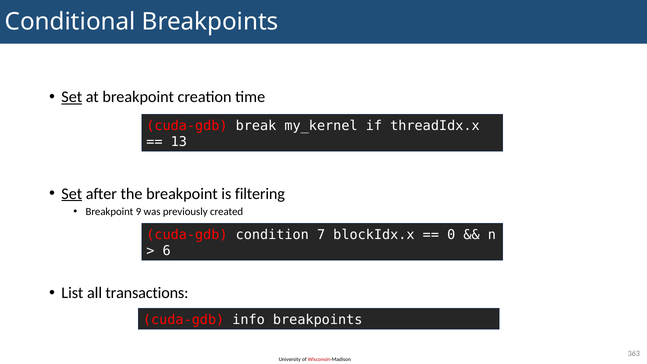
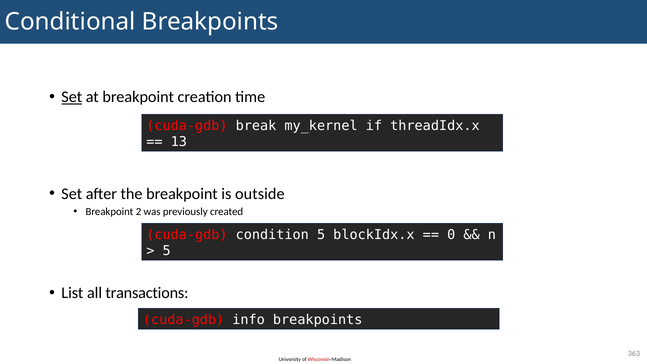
Set underline: present -> none (72, 194)
filtering: filtering -> outside (260, 194)
9: 9 -> 2 (138, 212)
condition 7: 7 -> 5 (321, 235)
6: 6 -> 5 (167, 251)
